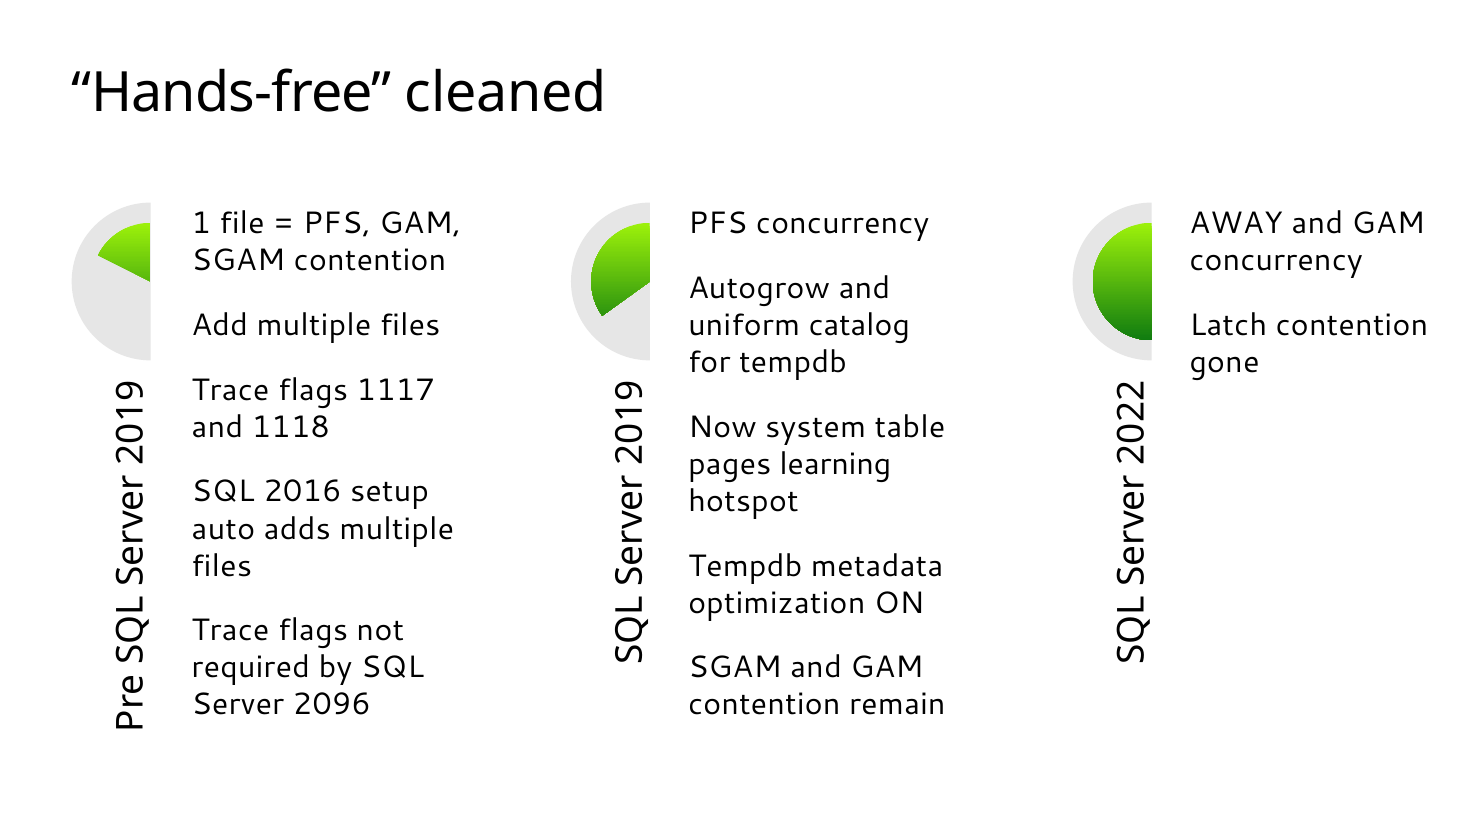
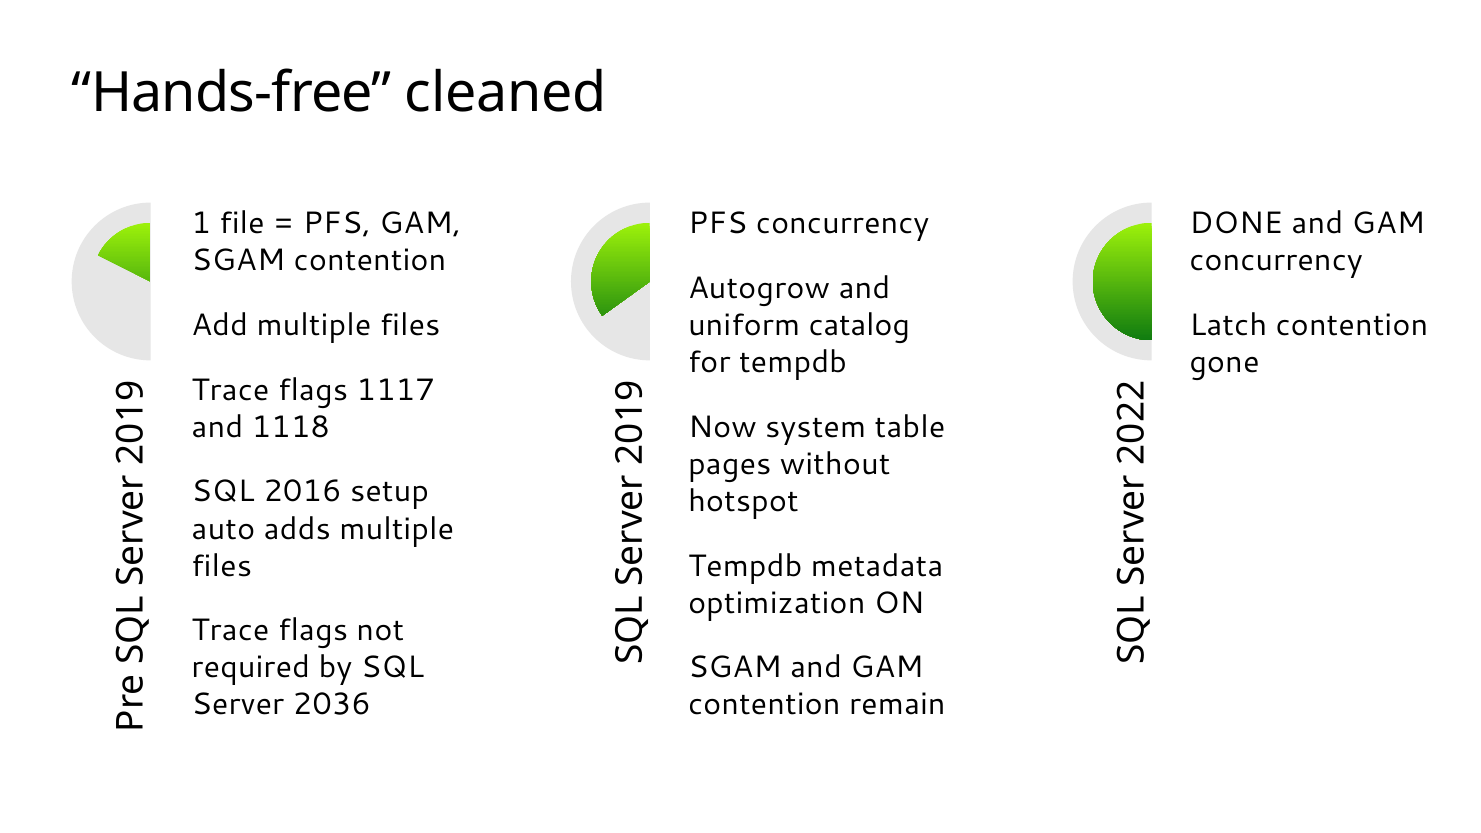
AWAY: AWAY -> DONE (1236, 223)
learning: learning -> without (835, 464)
2096: 2096 -> 2036 (332, 705)
